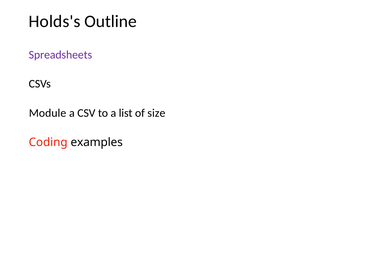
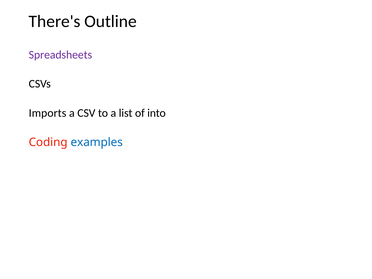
Holds's: Holds's -> There's (55, 21)
Module: Module -> Imports (48, 113)
size: size -> into (157, 113)
examples colour: black -> blue (97, 142)
